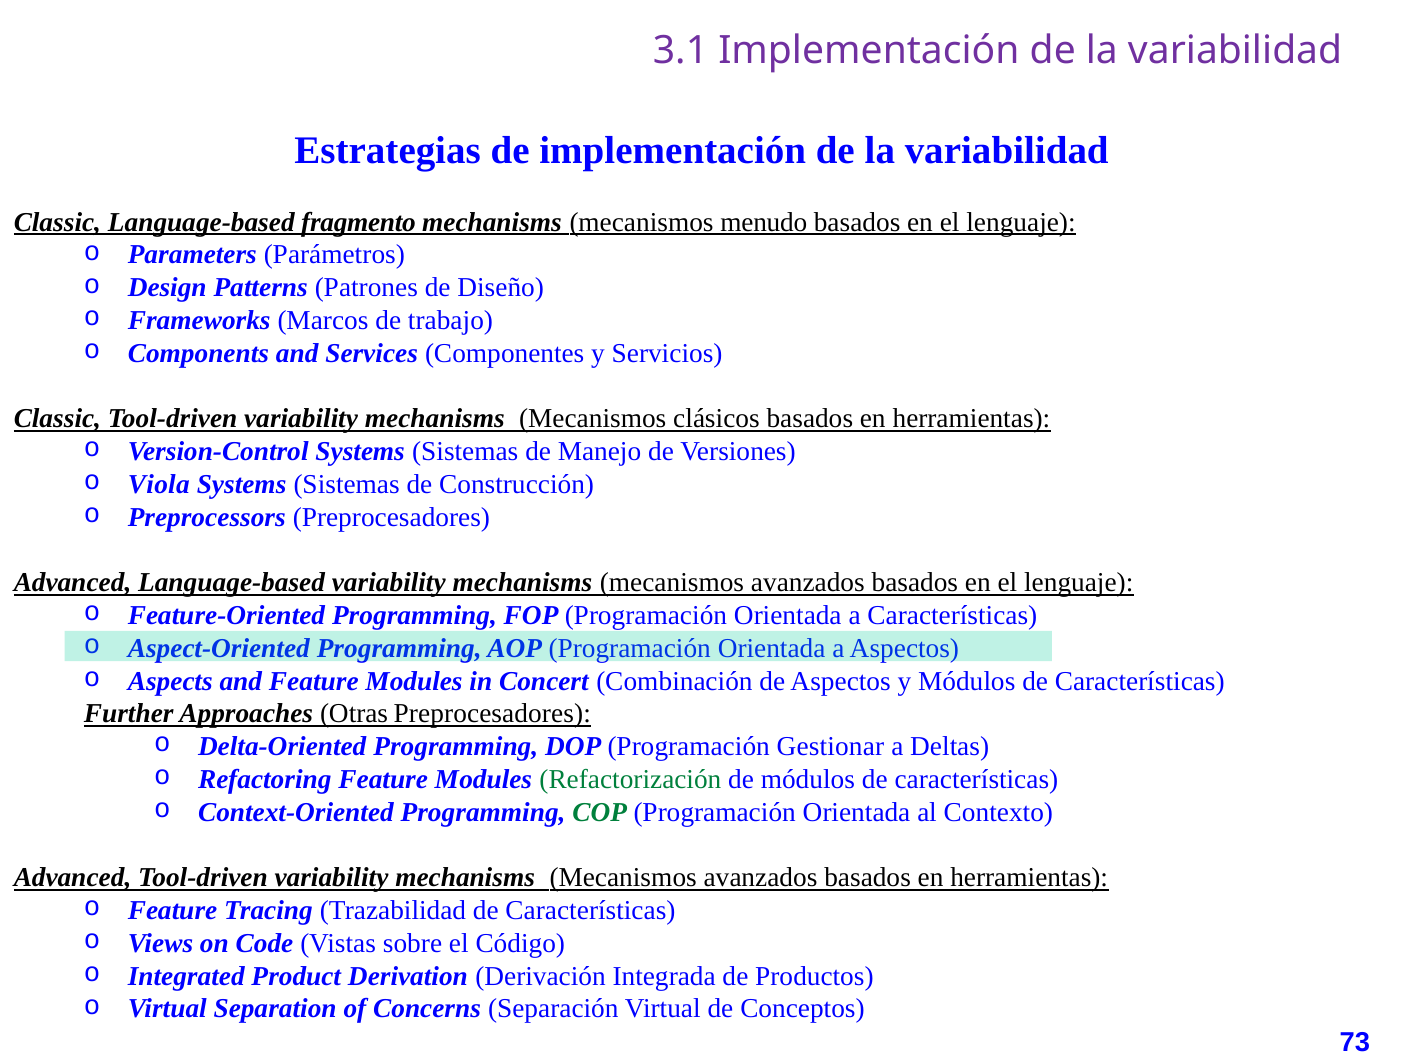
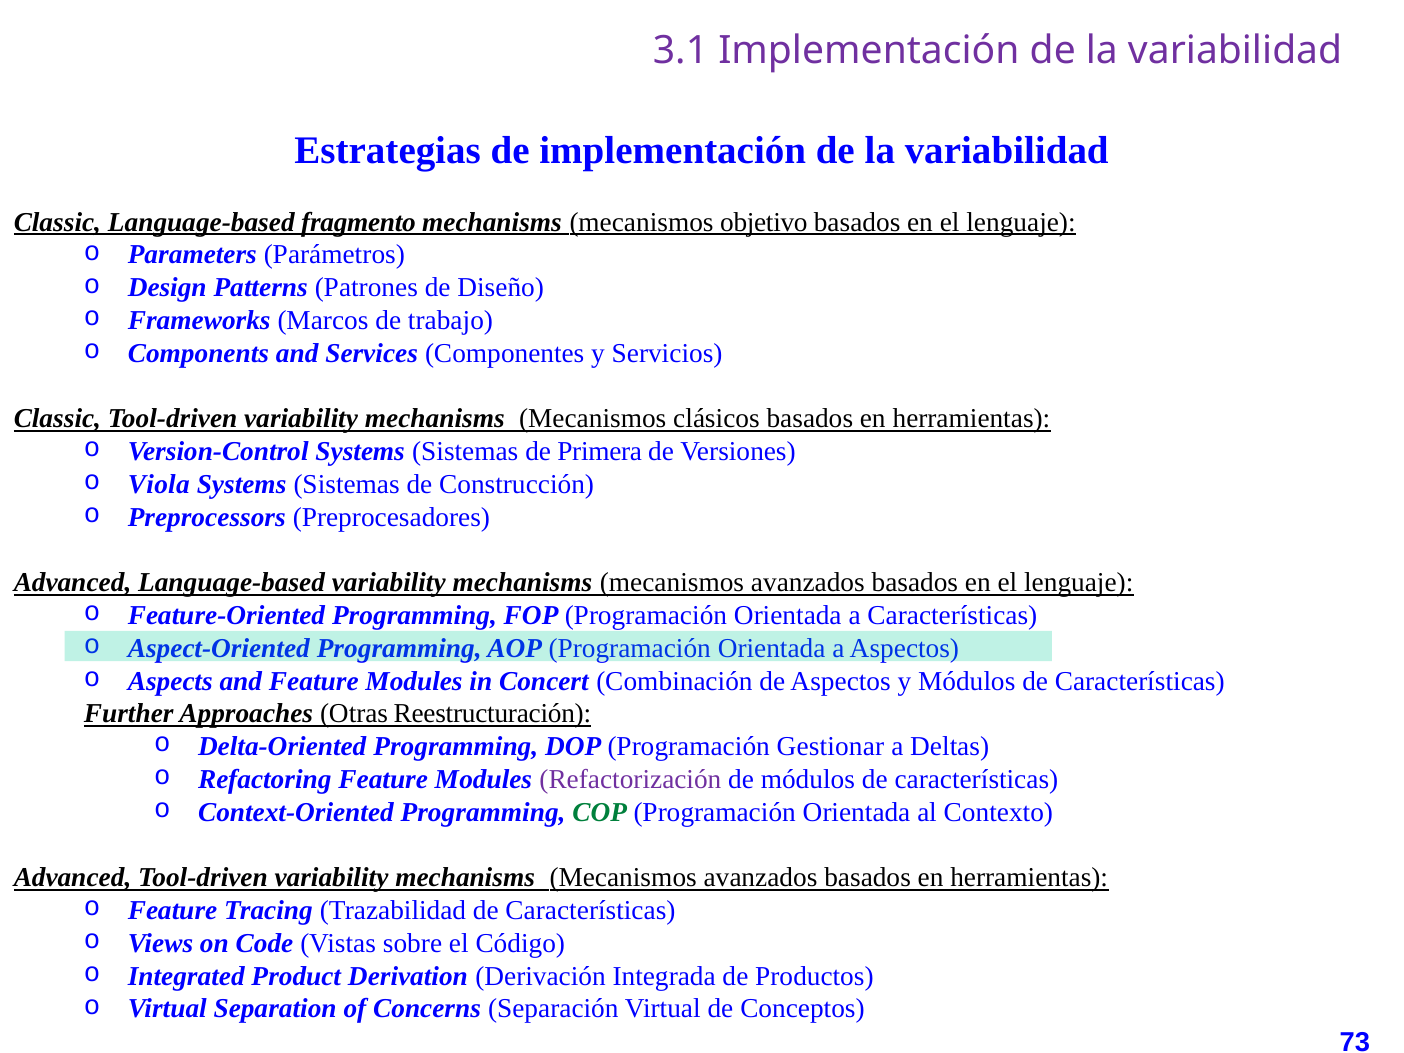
menudo: menudo -> objetivo (764, 222)
Manejo: Manejo -> Primera (600, 452)
Otras Preprocesadores: Preprocesadores -> Reestructuración (492, 714)
Refactorización colour: green -> purple (630, 779)
